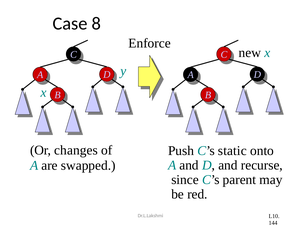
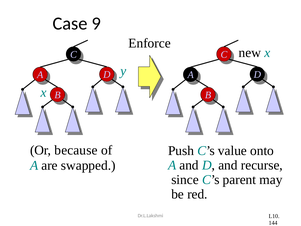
8: 8 -> 9 (96, 24)
changes: changes -> because (76, 150)
static: static -> value (232, 151)
